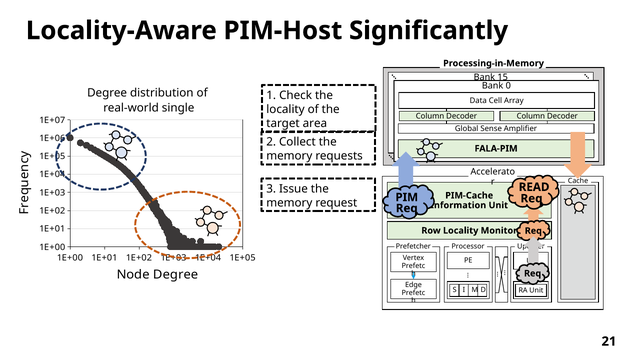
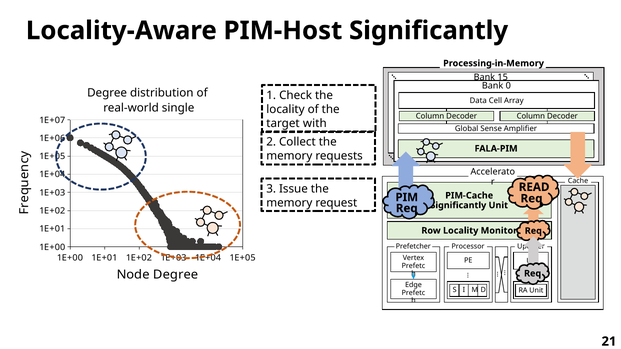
area: area -> with (315, 123)
Information: Information -> Significantly (458, 205)
